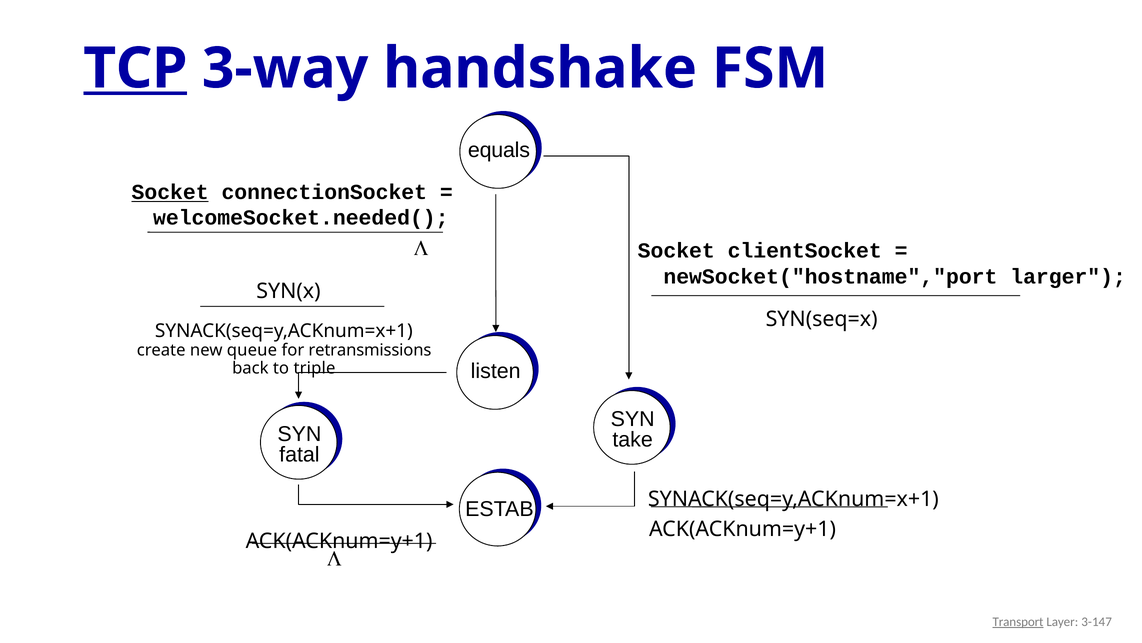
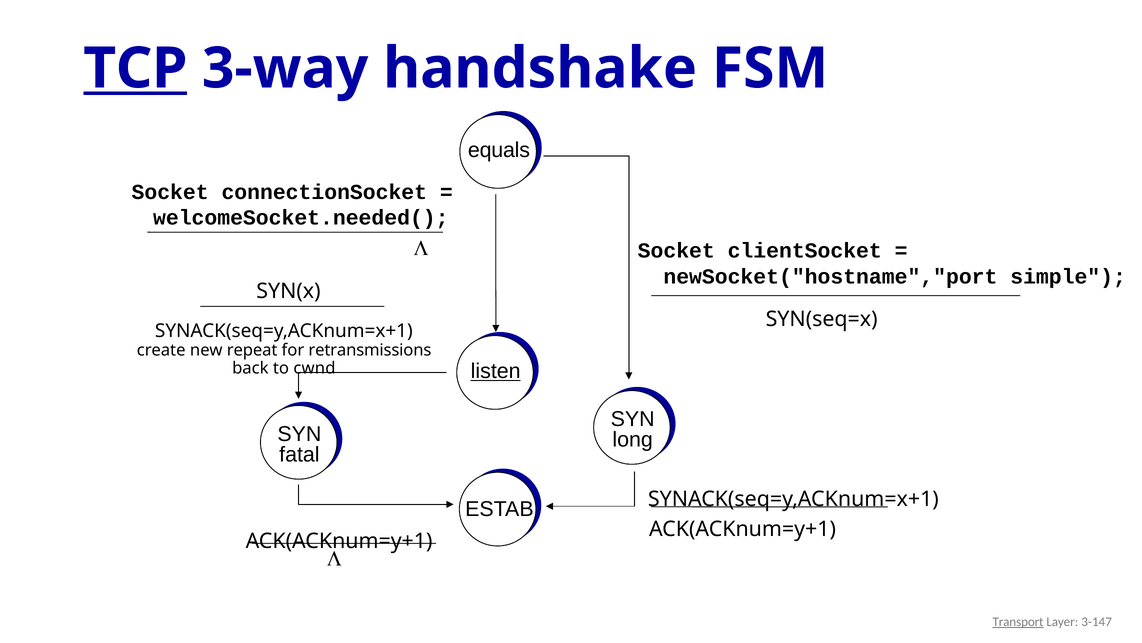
Socket underline: present -> none (170, 192)
larger: larger -> simple (1068, 276)
queue: queue -> repeat (252, 350)
listen underline: none -> present (496, 371)
triple: triple -> cwnd (314, 368)
take: take -> long (633, 439)
